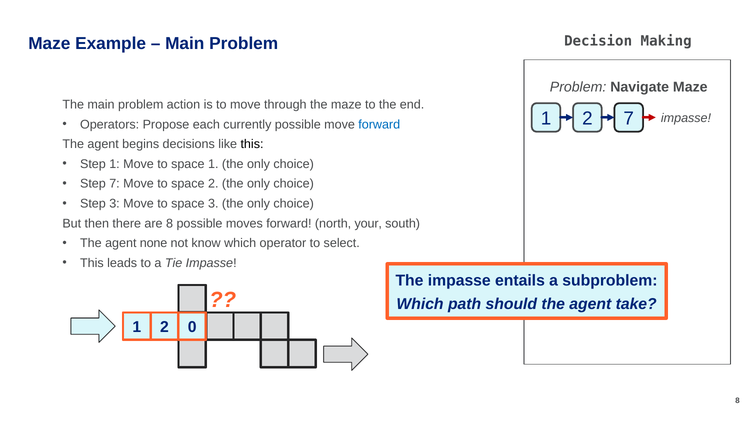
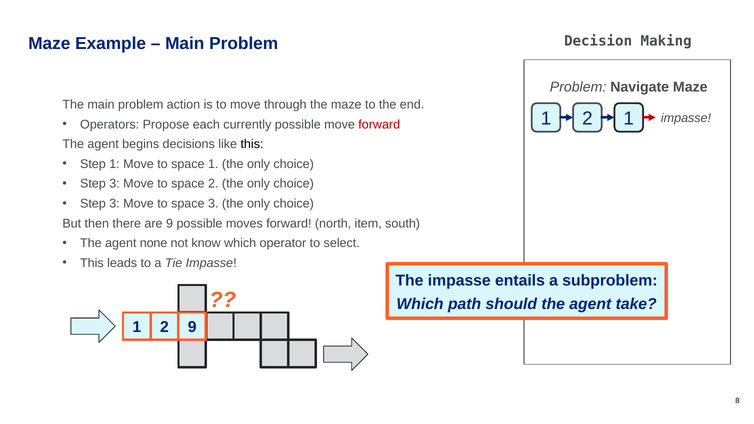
2 7: 7 -> 1 (629, 119)
forward colour: blue -> red (379, 125)
7: 7 -> 3 (114, 184)
are 8: 8 -> 9 (170, 223)
your: your -> item (368, 223)
2 0: 0 -> 9 (192, 327)
